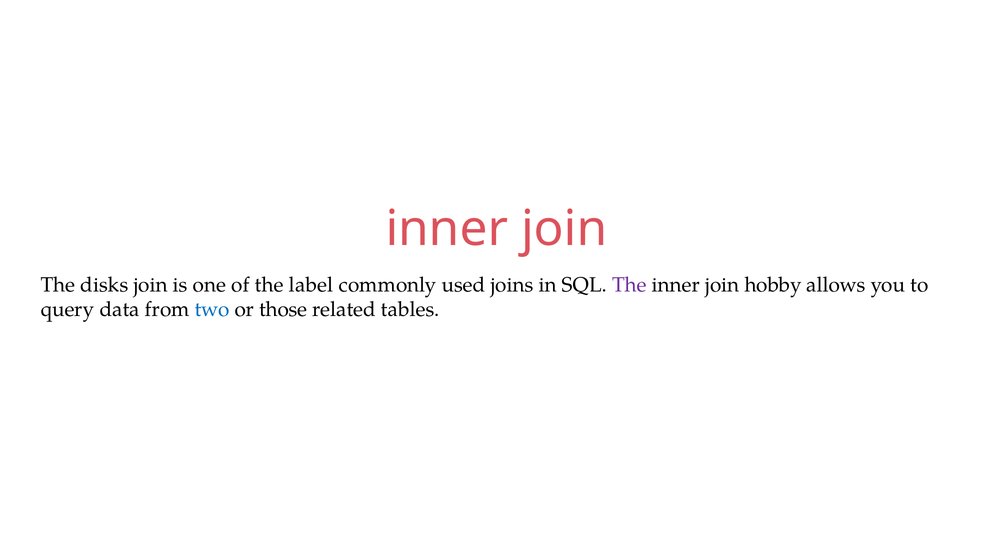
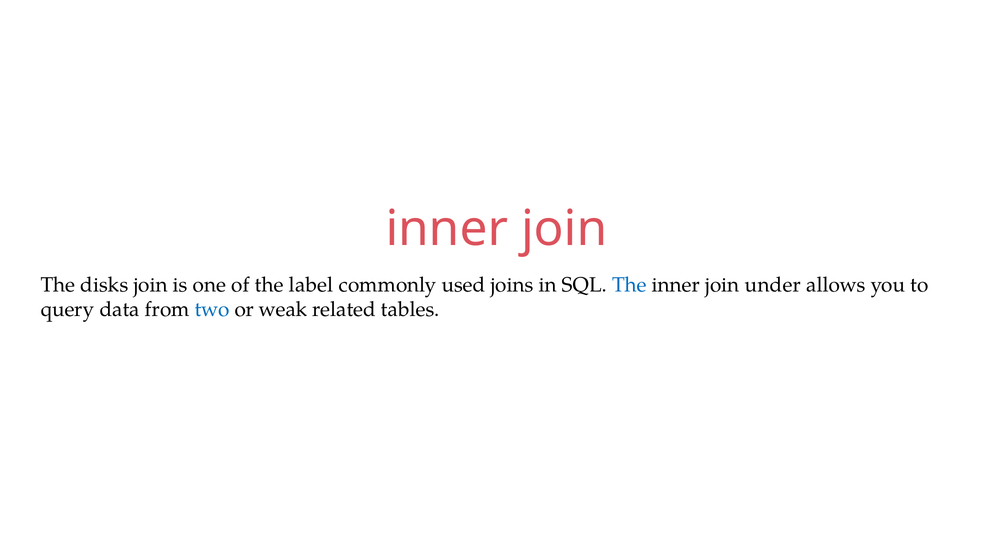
The colour: purple -> blue (629, 285)
hobby: hobby -> under (773, 285)
those: those -> weak (283, 310)
